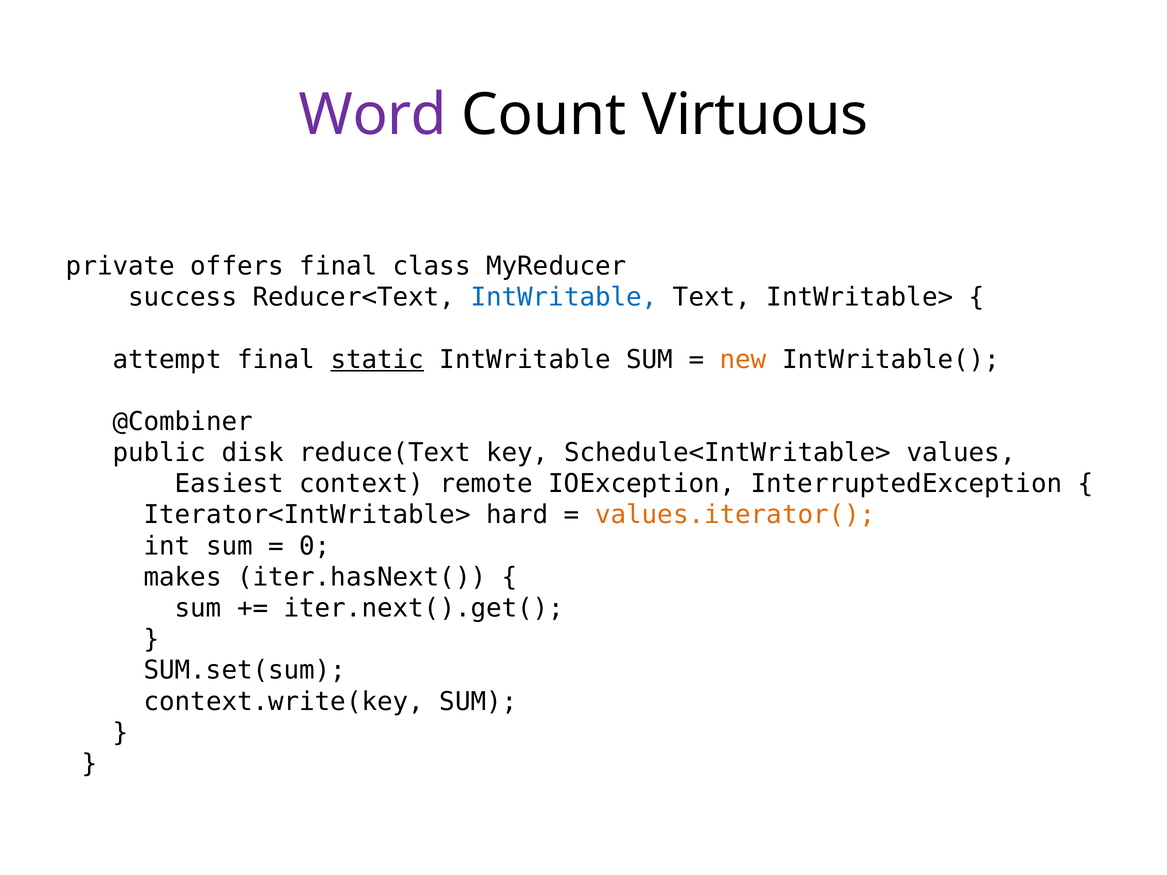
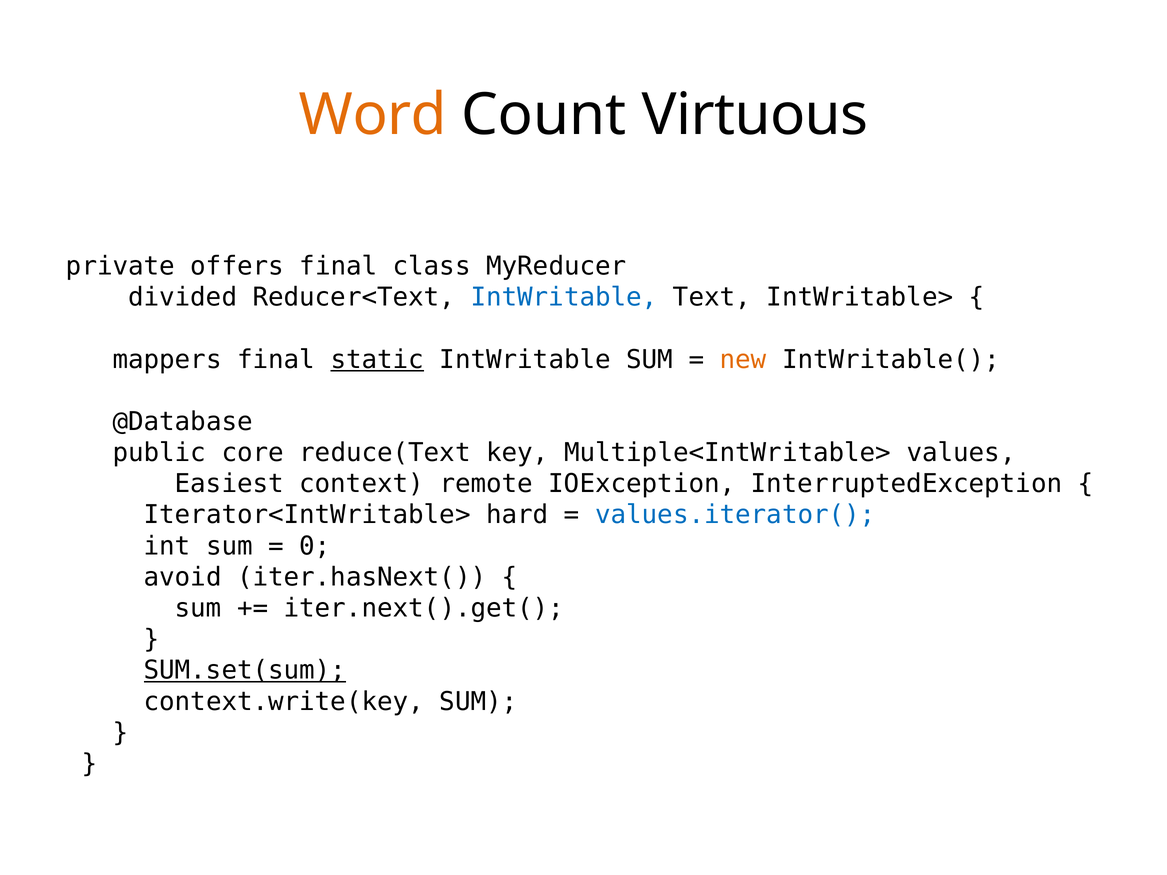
Word colour: purple -> orange (373, 115)
success: success -> divided (183, 297)
attempt: attempt -> mappers (167, 360)
@Combiner: @Combiner -> @Database (183, 422)
disk: disk -> core (253, 453)
Schedule<IntWritable>: Schedule<IntWritable> -> Multiple<IntWritable> (728, 453)
values.iterator( colour: orange -> blue (735, 515)
makes: makes -> avoid (183, 577)
SUM.set(sum underline: none -> present (245, 671)
